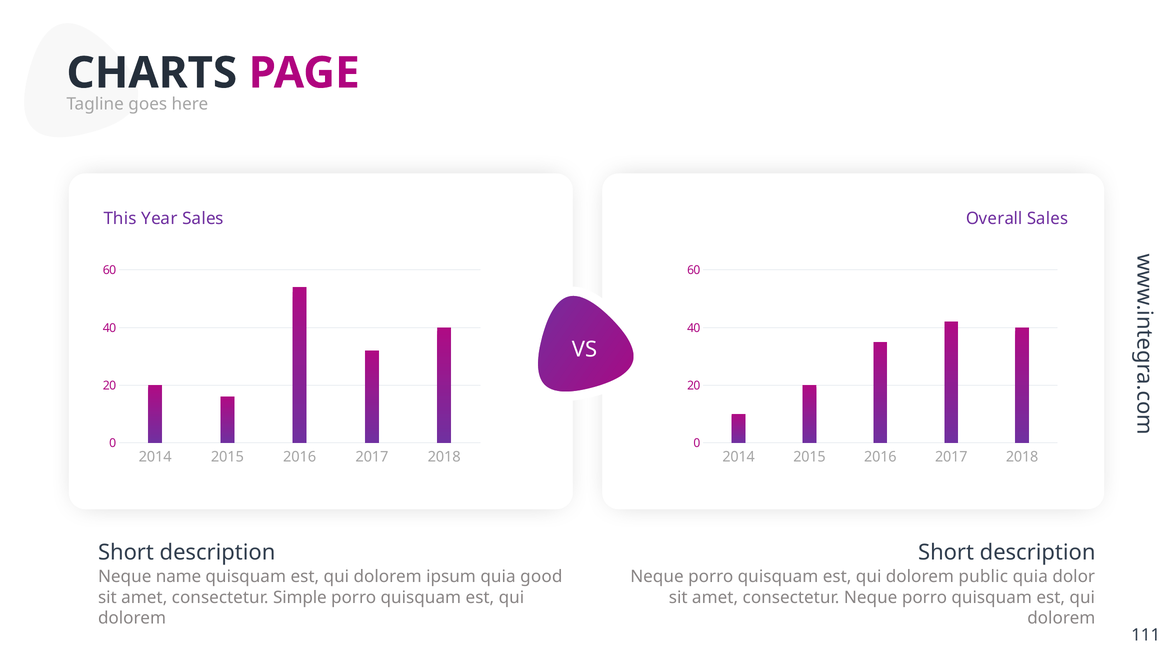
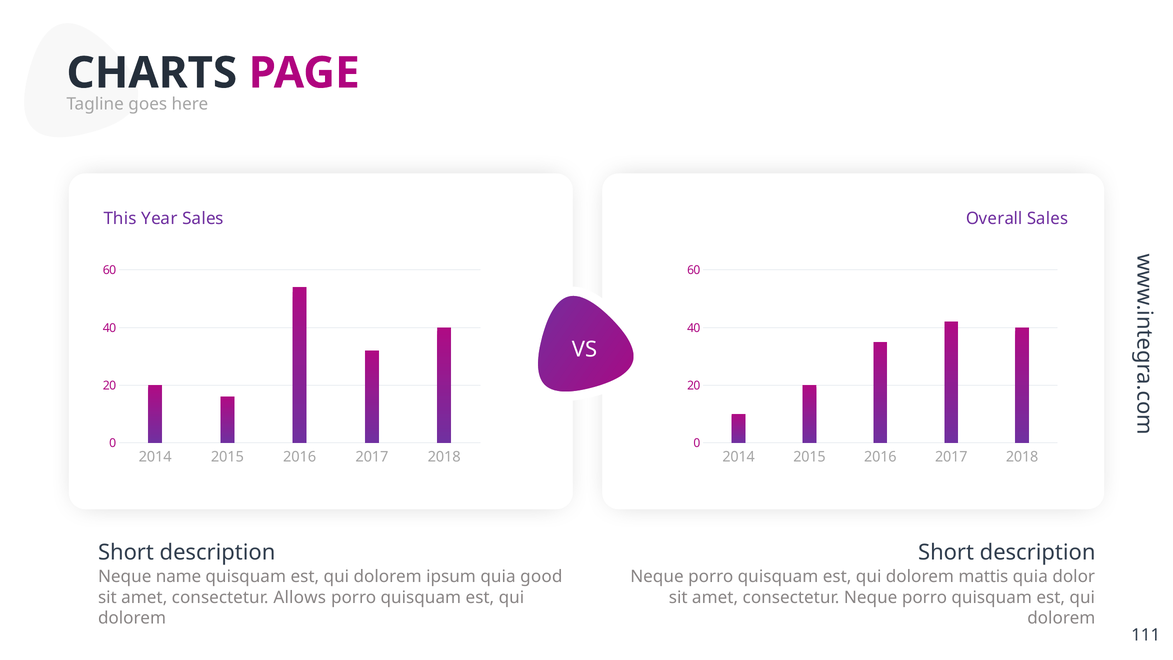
public: public -> mattis (983, 577)
Simple: Simple -> Allows (300, 597)
